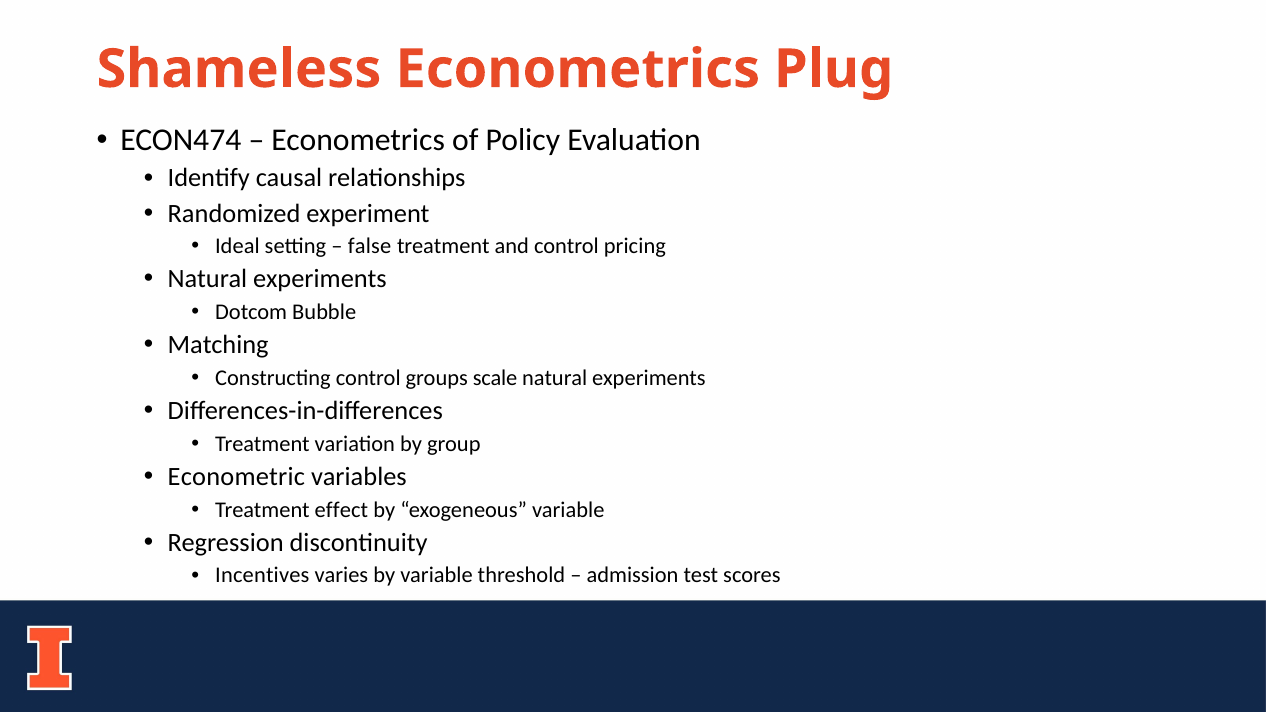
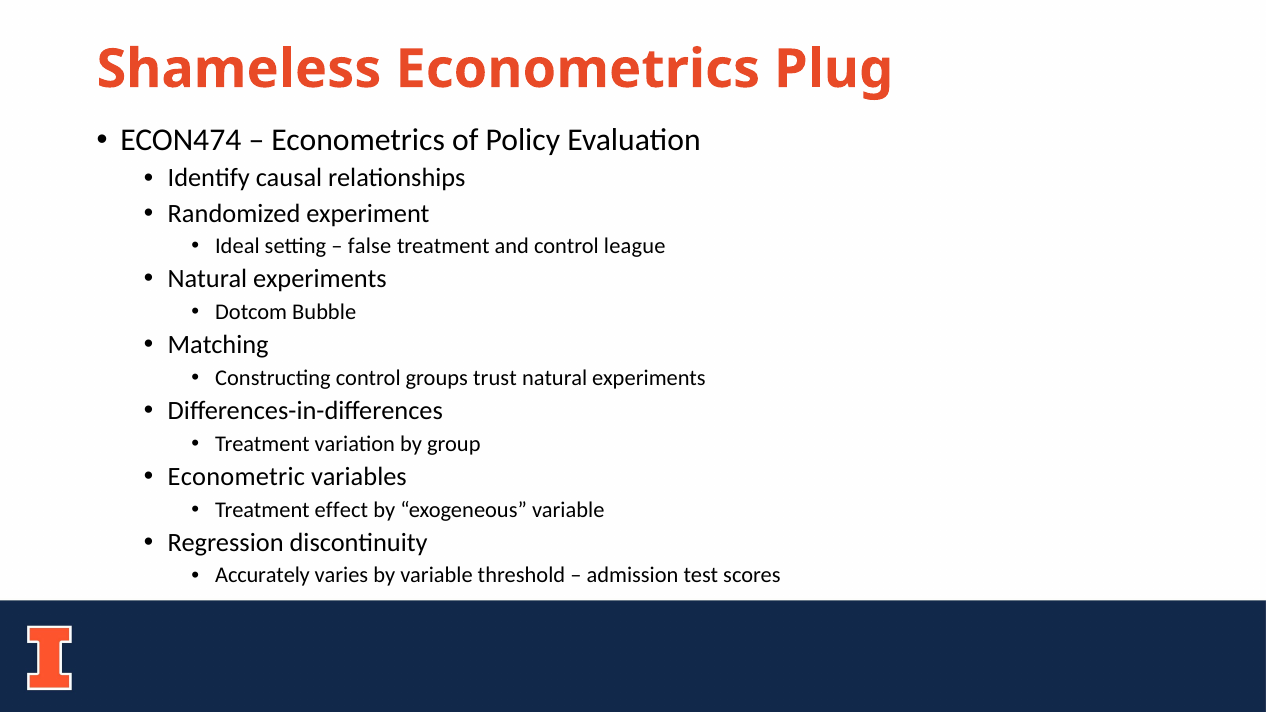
pricing: pricing -> league (635, 246)
scale: scale -> trust (495, 378)
Incentives: Incentives -> Accurately (263, 576)
